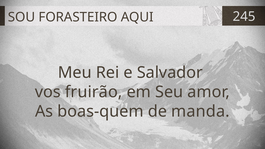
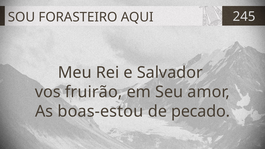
boas-quem: boas-quem -> boas-estou (100, 111)
manda: manda -> pecado (201, 111)
